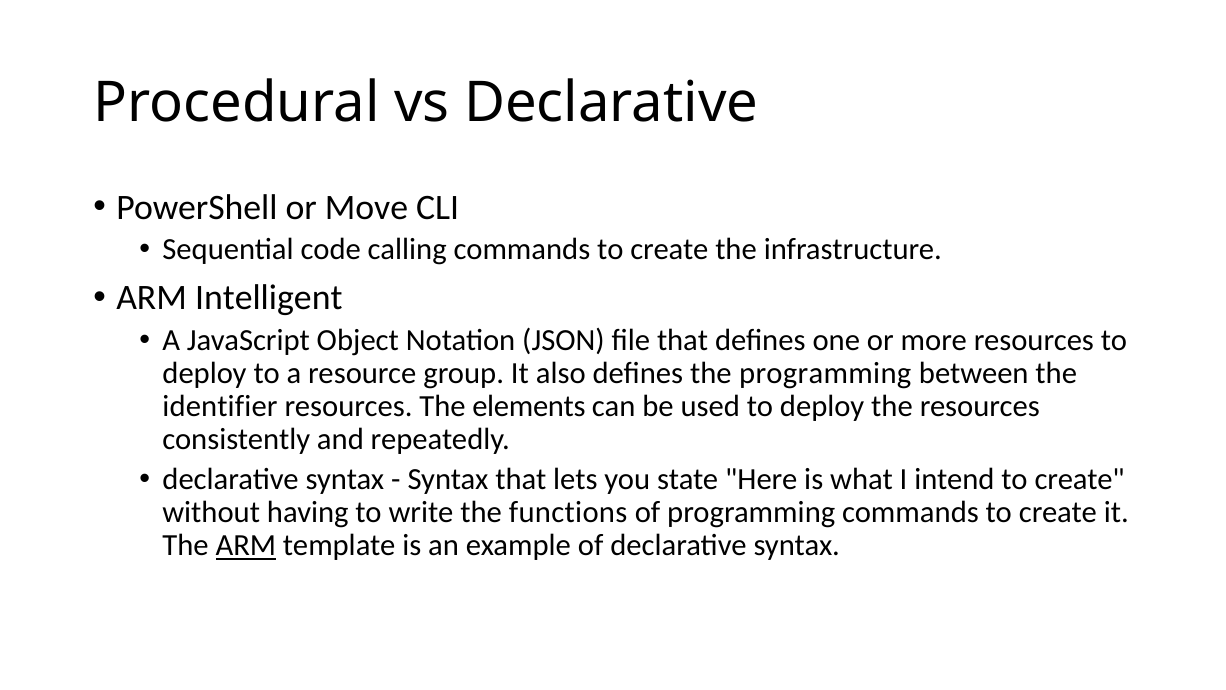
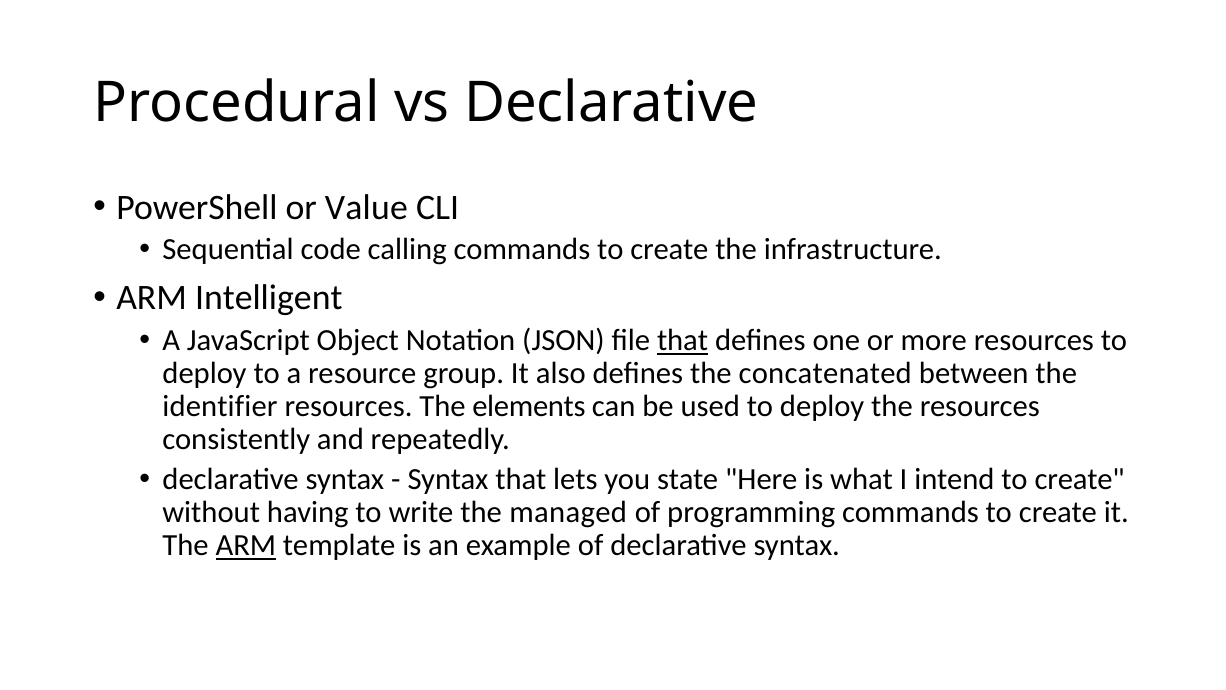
Move: Move -> Value (366, 207)
that underline: none -> present (683, 340)
the programming: programming -> concatenated (825, 373)
functions: functions -> managed (568, 512)
